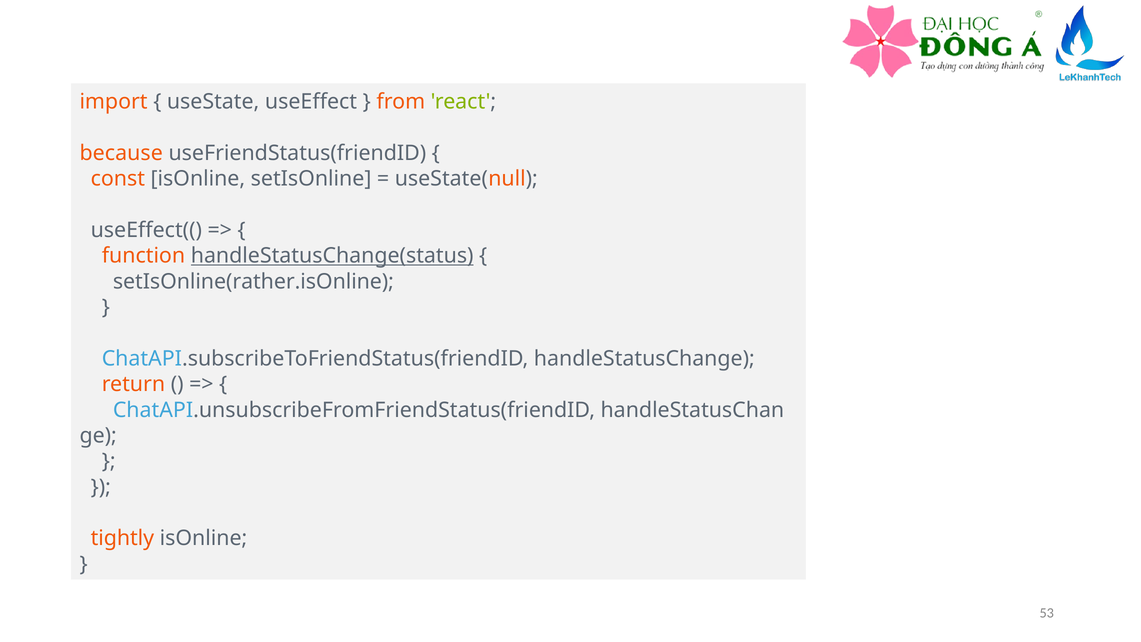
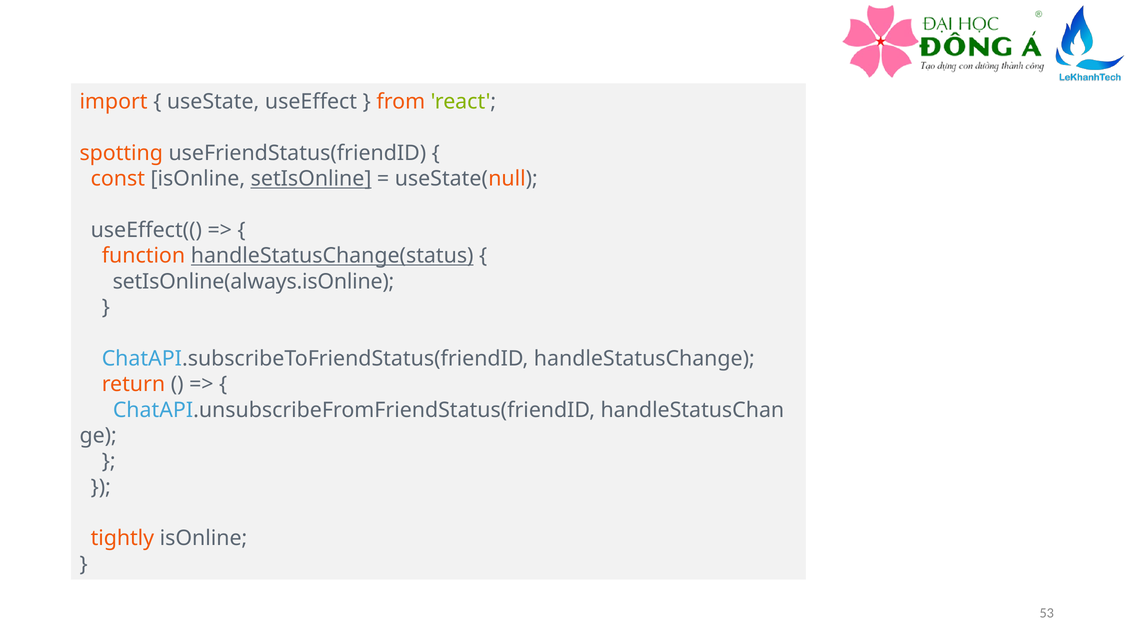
because: because -> spotting (121, 153)
setIsOnline underline: none -> present (311, 179)
setIsOnline(rather.isOnline: setIsOnline(rather.isOnline -> setIsOnline(always.isOnline (254, 281)
